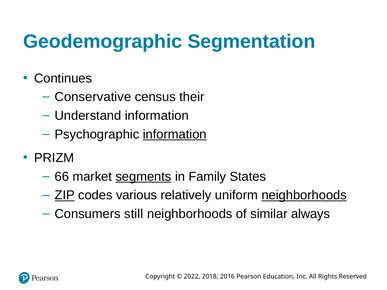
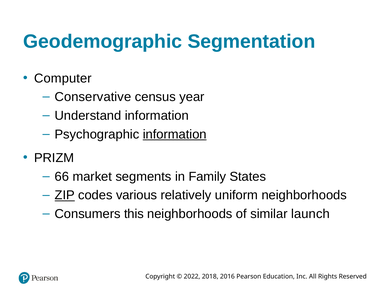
Continues: Continues -> Computer (63, 78)
their: their -> year (192, 97)
segments underline: present -> none (143, 177)
neighborhoods underline: present -> none (304, 195)
still: still -> this (134, 214)
always: always -> launch (310, 214)
